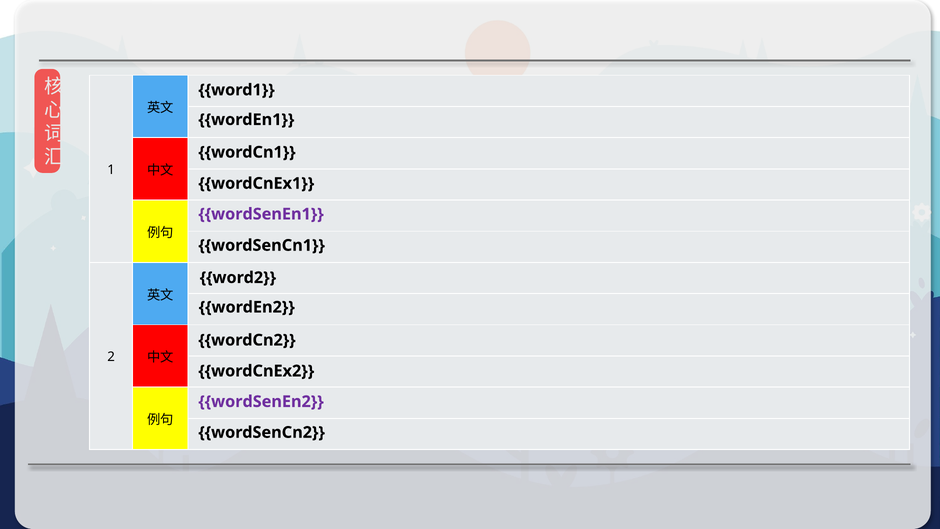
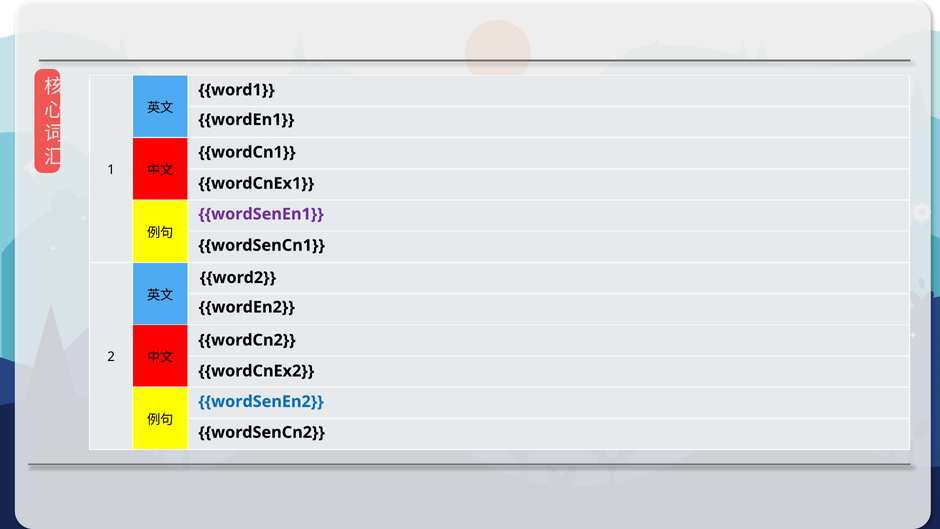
wordSenEn2 colour: purple -> blue (261, 401)
